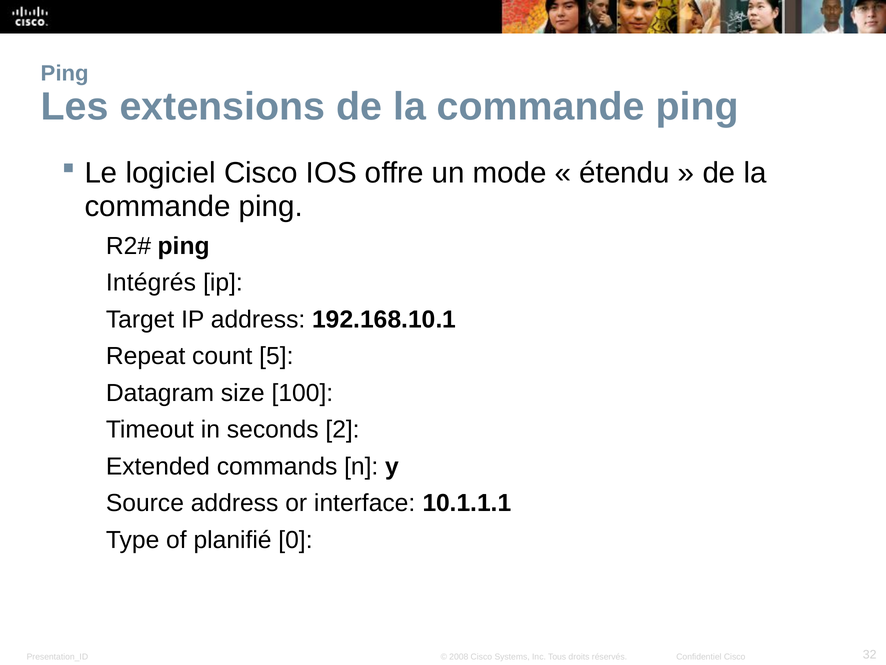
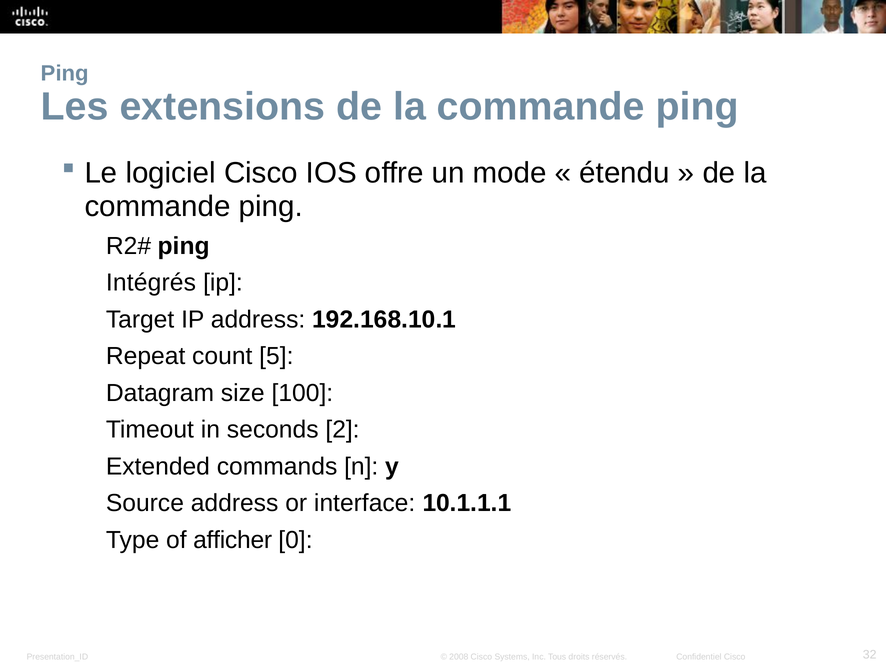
planifié: planifié -> afficher (233, 539)
